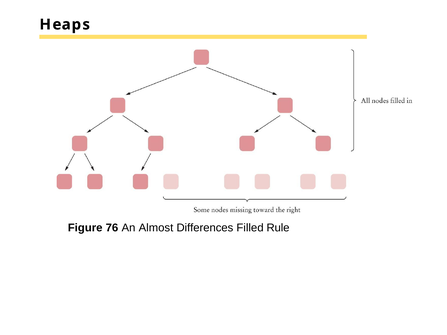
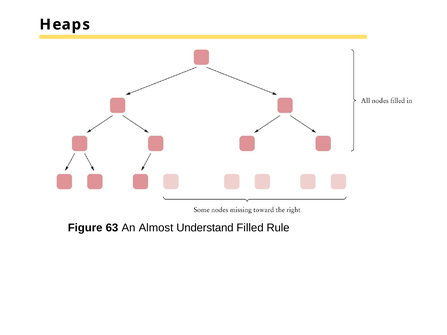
76: 76 -> 63 (112, 228)
Differences: Differences -> Understand (205, 228)
